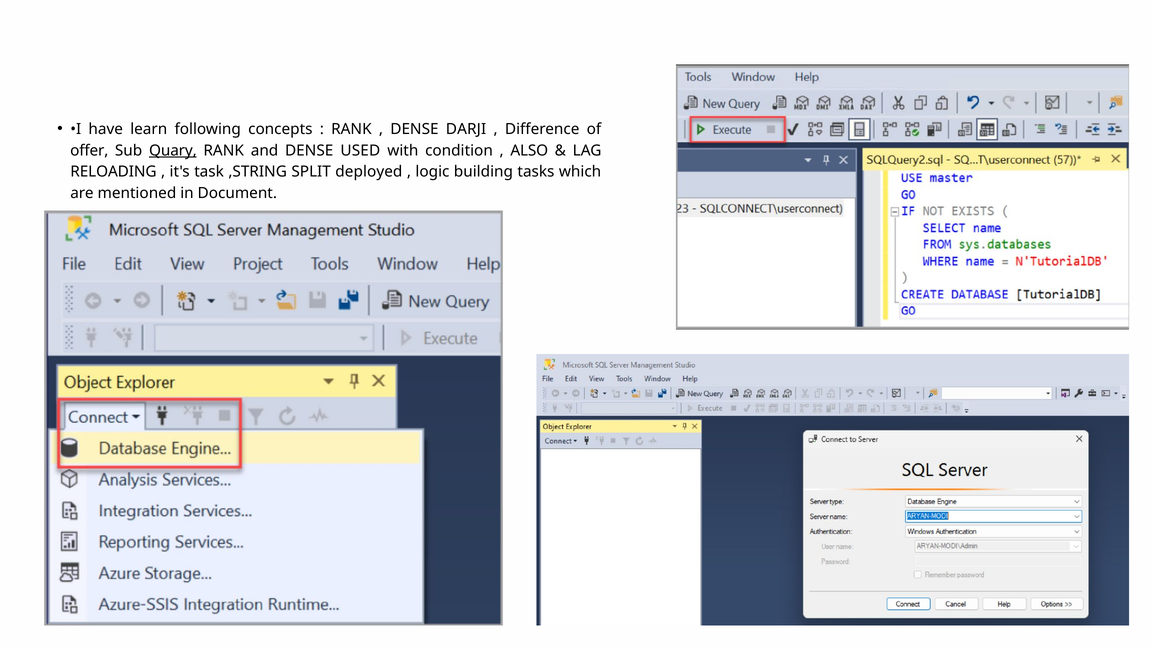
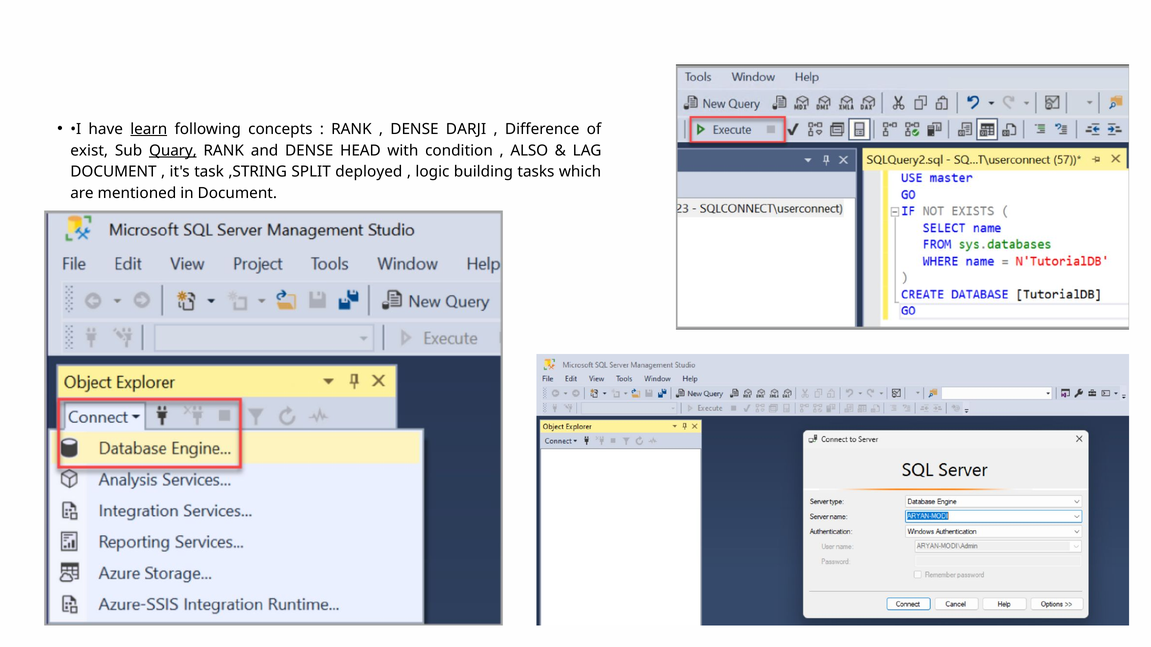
learn underline: none -> present (149, 129)
offer: offer -> exist (89, 151)
USED: USED -> HEAD (360, 151)
RELOADING: RELOADING -> DOCUMENT (113, 172)
